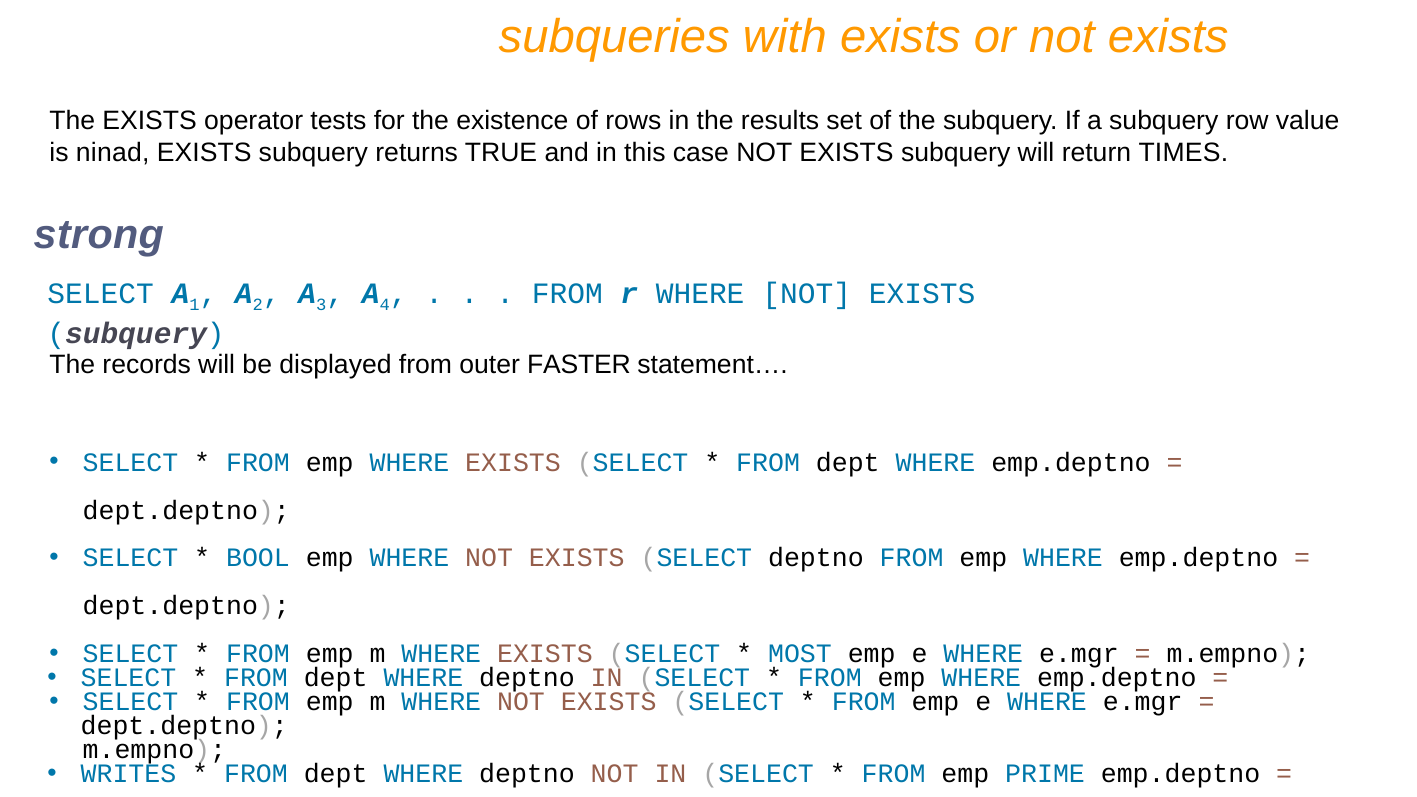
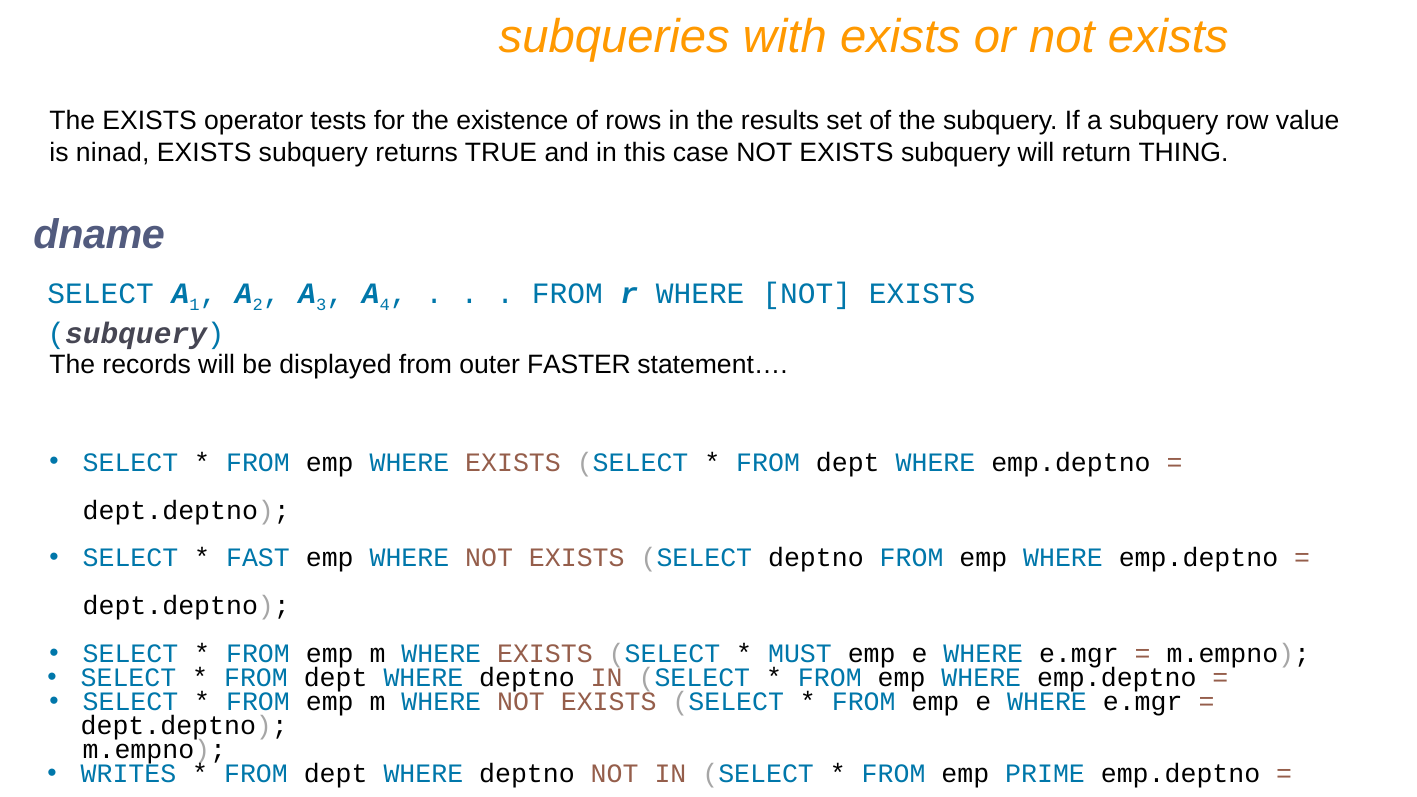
TIMES: TIMES -> THING (1184, 152)
strong: strong -> dname (99, 235)
BOOL: BOOL -> FAST (258, 558)
MOST: MOST -> MUST (800, 654)
